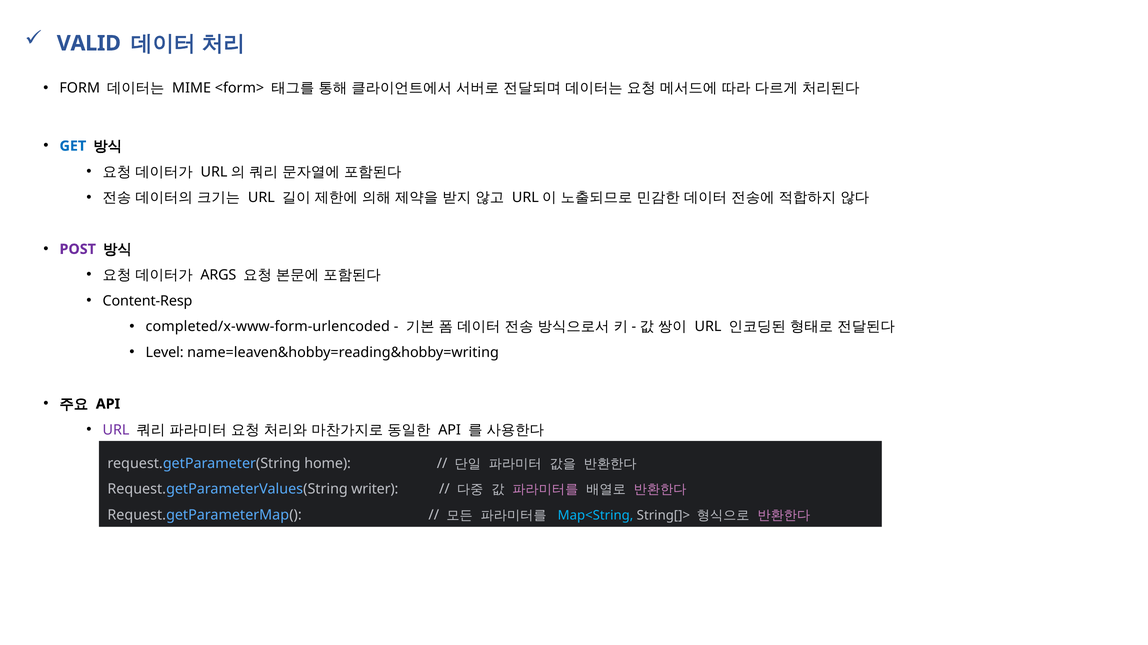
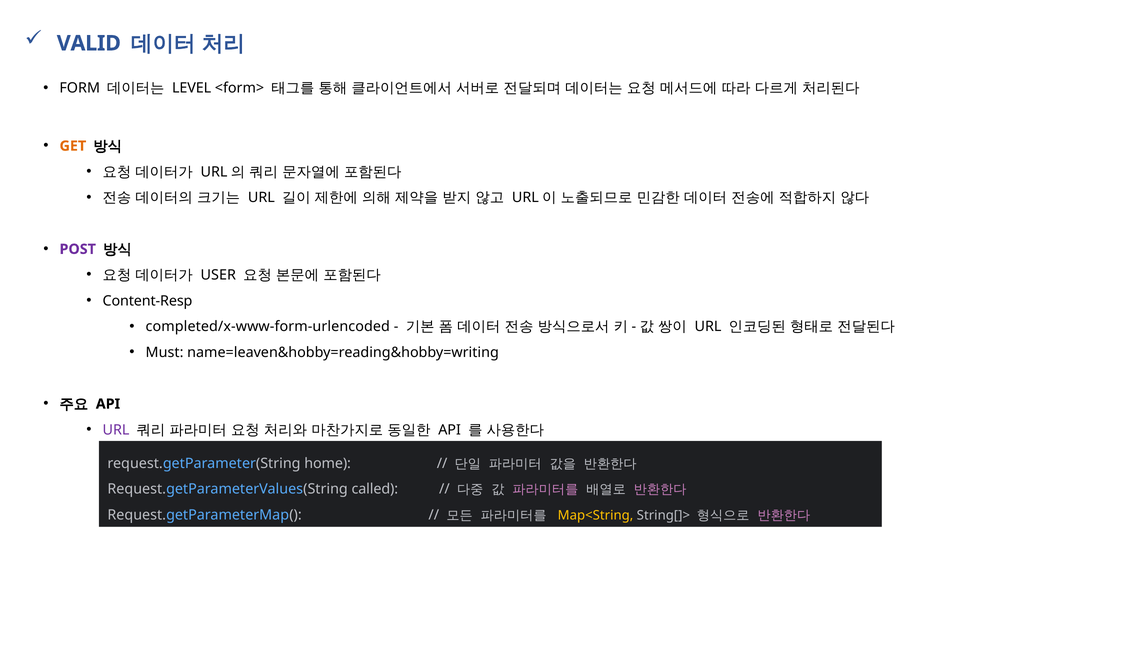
MIME: MIME -> LEVEL (192, 88)
GET colour: blue -> orange (73, 146)
ARGS: ARGS -> USER (218, 275)
Level: Level -> Must (165, 353)
writer: writer -> called (375, 490)
Map<String colour: light blue -> yellow (596, 516)
